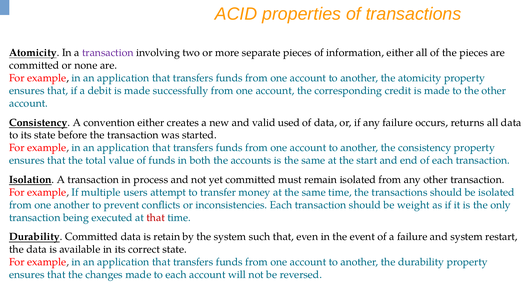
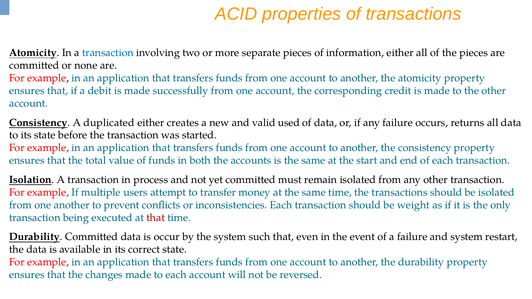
transaction colour: purple -> blue (108, 53)
convention: convention -> duplicated (109, 123)
retain: retain -> occur (167, 237)
